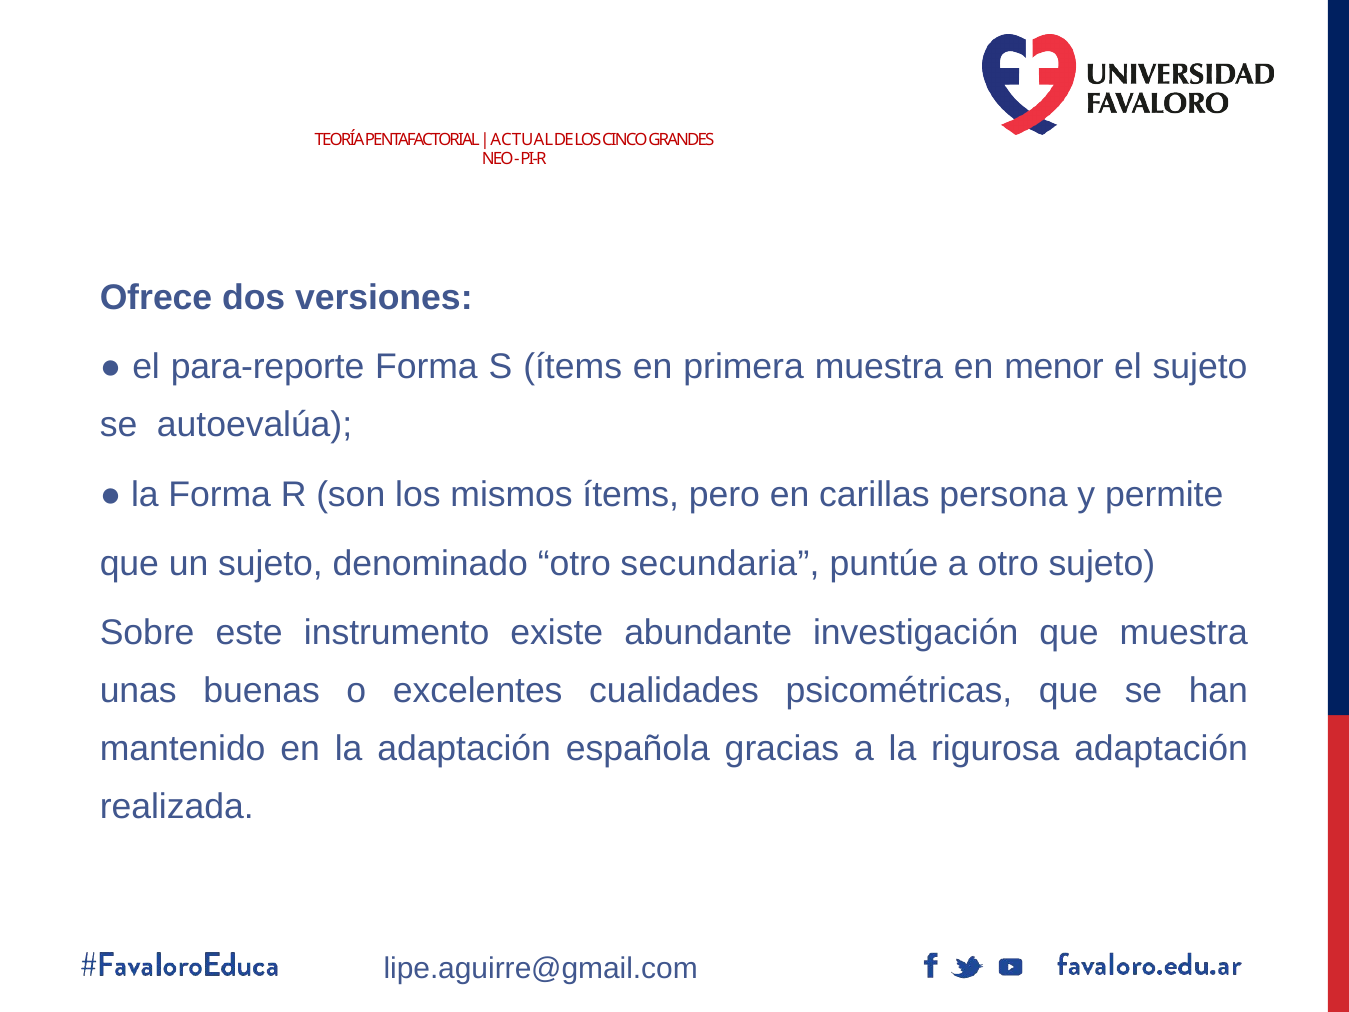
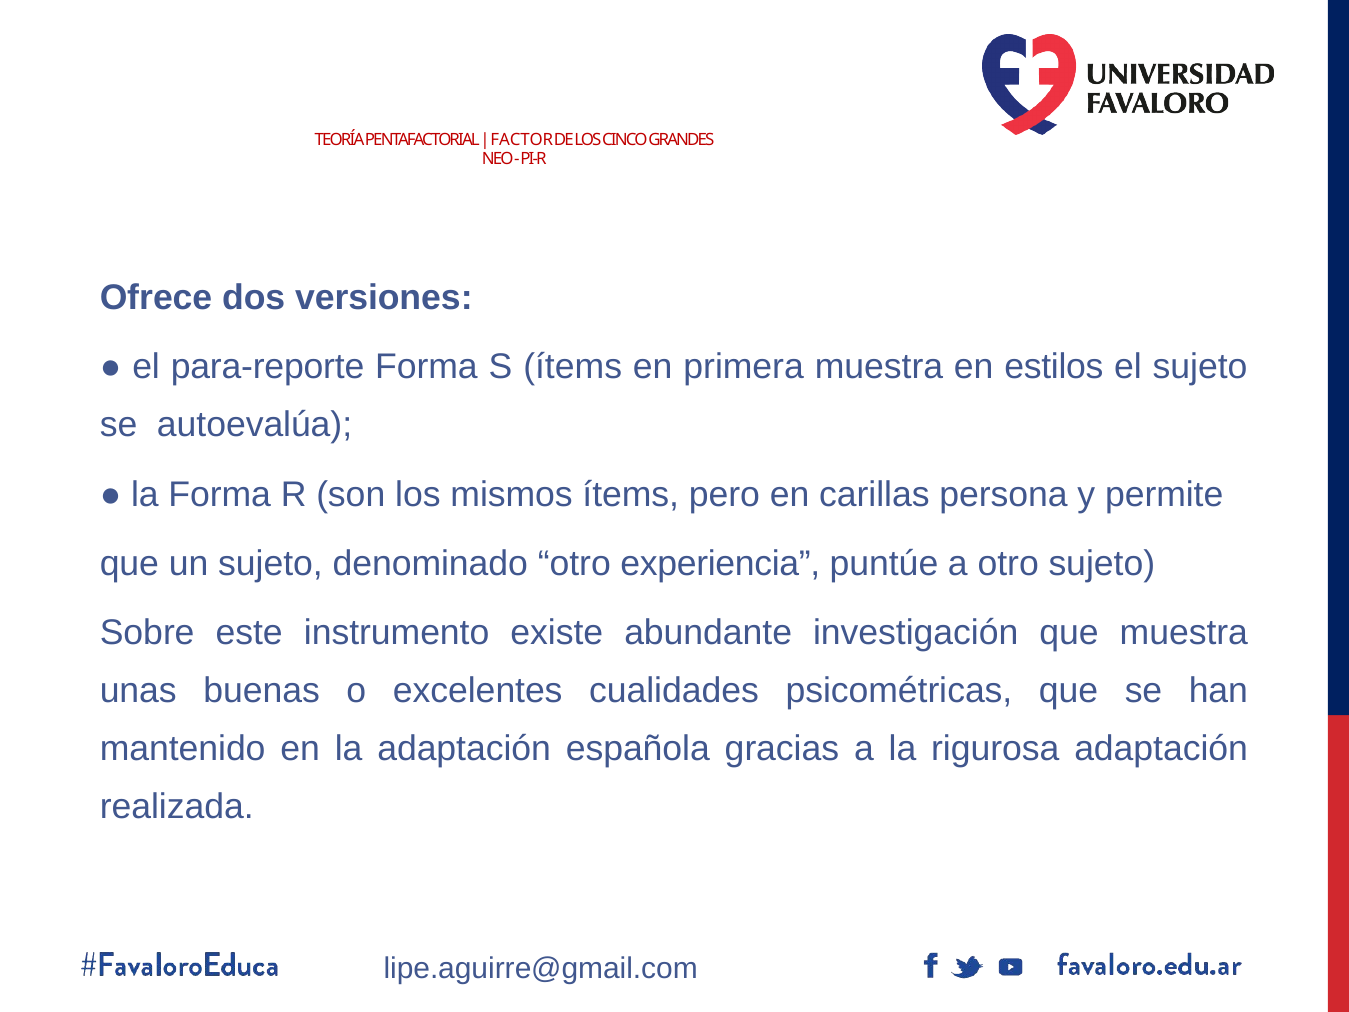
ACTUAL: ACTUAL -> FACTOR (522, 140)
menor: menor -> estilos (1054, 367)
secundaria: secundaria -> experiencia (720, 563)
